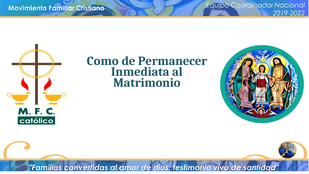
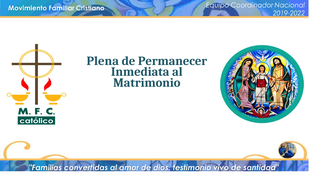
Como: Como -> Plena (103, 61)
